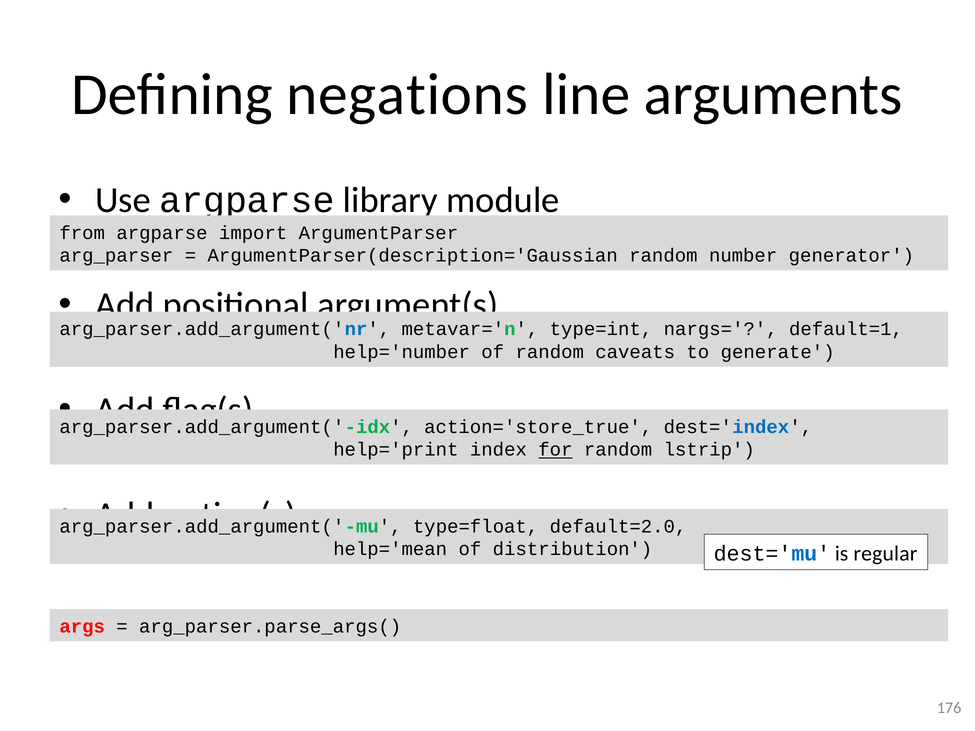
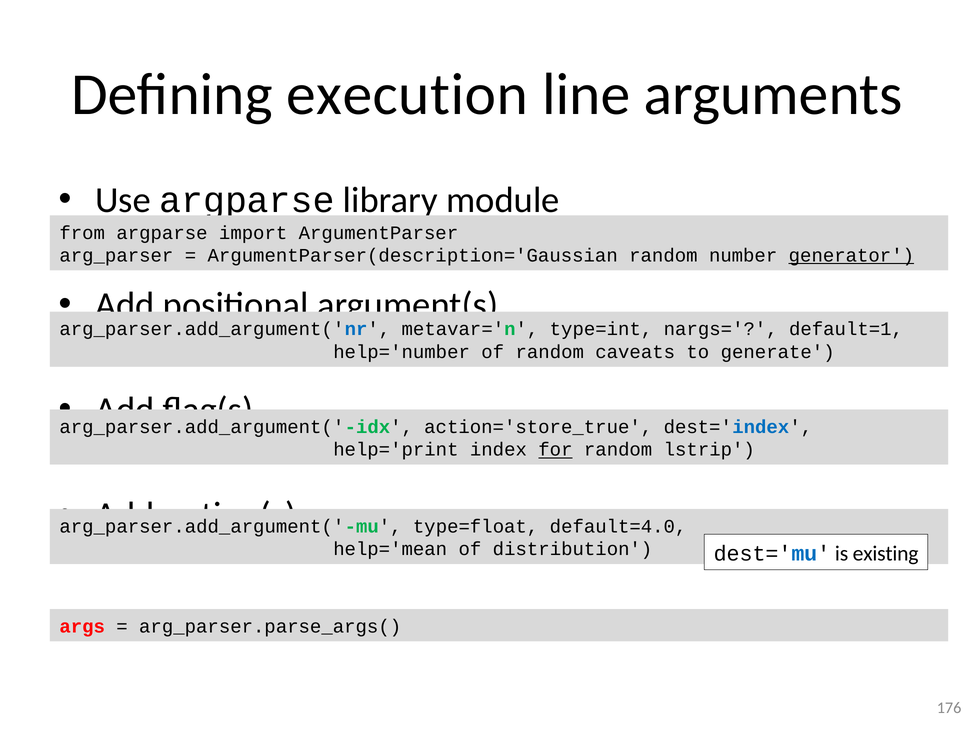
negations: negations -> execution (407, 94)
generator underline: none -> present (851, 256)
default=2.0: default=2.0 -> default=4.0 (618, 527)
regular: regular -> existing (886, 554)
